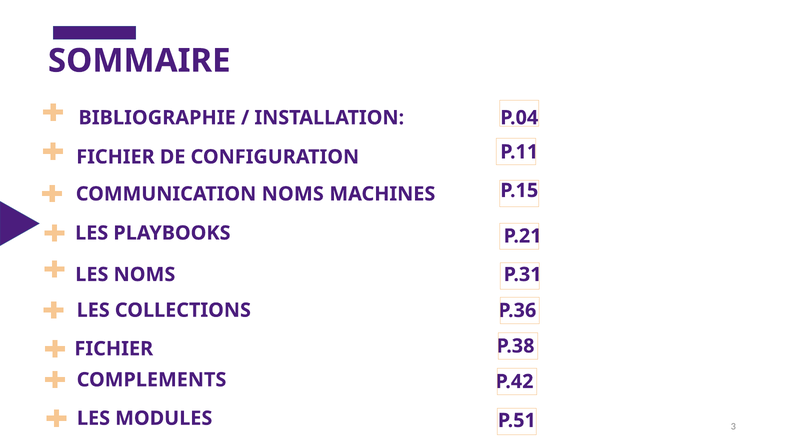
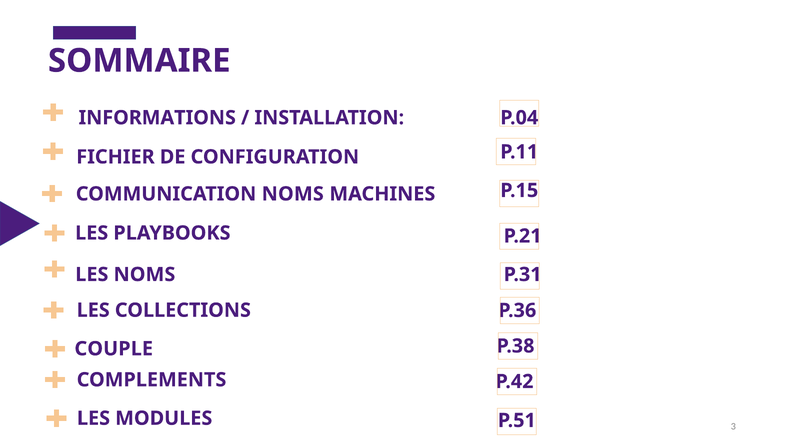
BIBLIOGRAPHIE: BIBLIOGRAPHIE -> INFORMATIONS (157, 118)
FICHIER: FICHIER -> COUPLE (114, 349)
